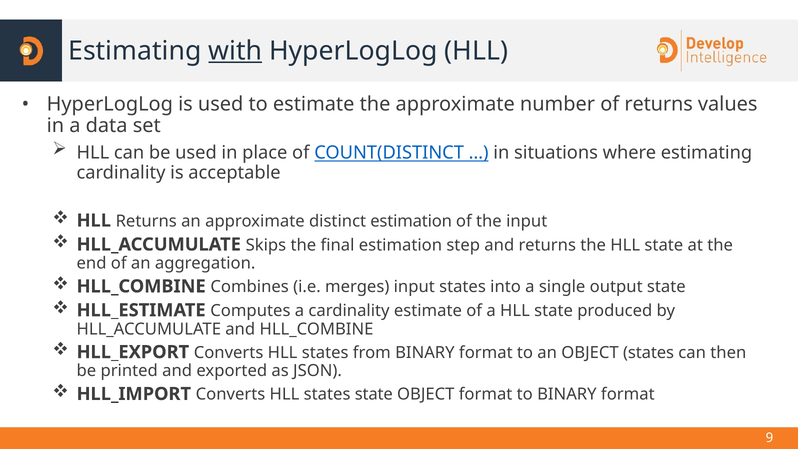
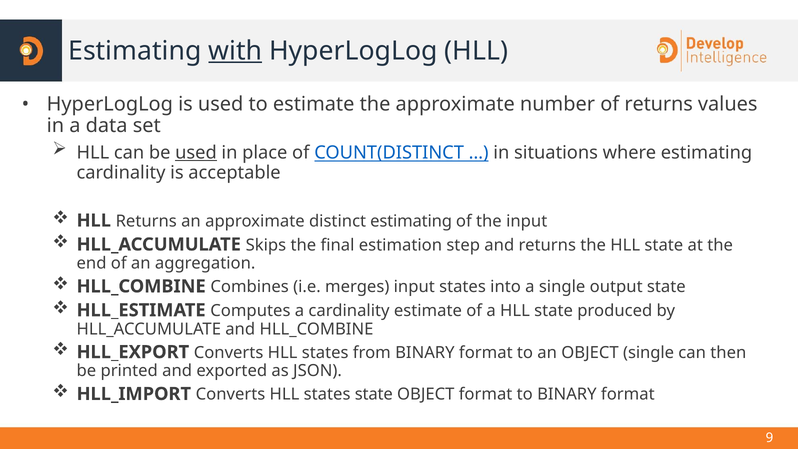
used underline: none -> present (196, 152)
distinct estimation: estimation -> estimating (411, 221)
OBJECT states: states -> single (649, 353)
